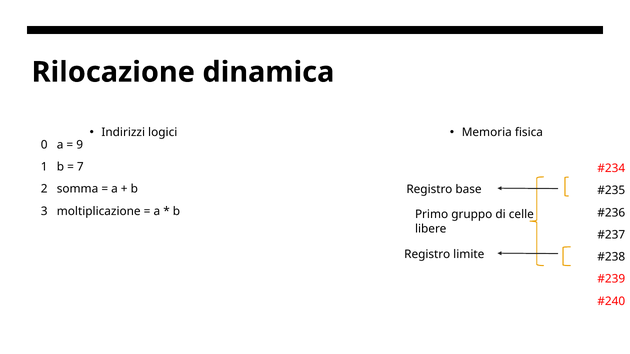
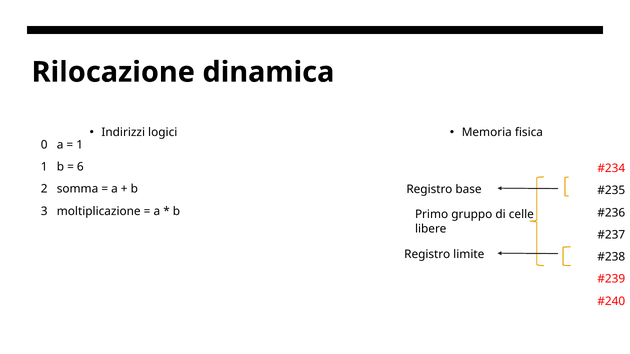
9: 9 -> 1 (80, 145)
7: 7 -> 6 (80, 167)
